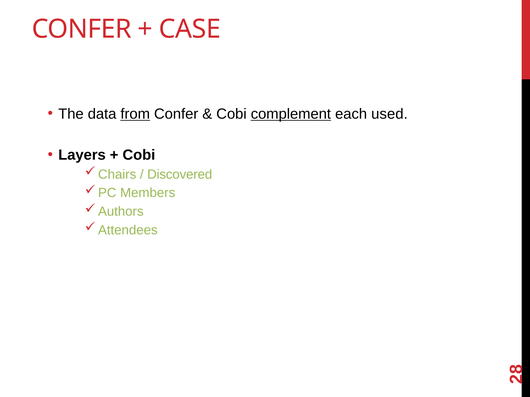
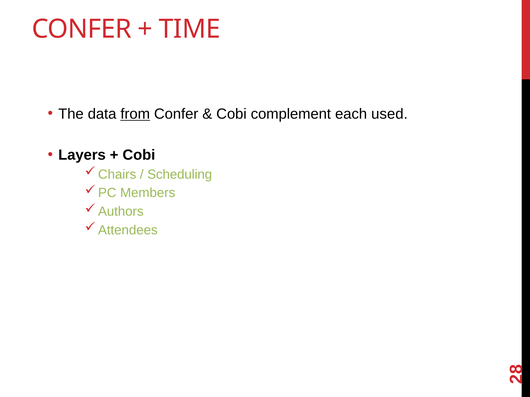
CASE: CASE -> TIME (190, 29)
complement underline: present -> none (291, 114)
Discovered: Discovered -> Scheduling (180, 175)
